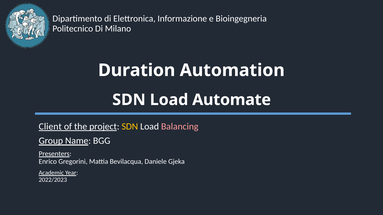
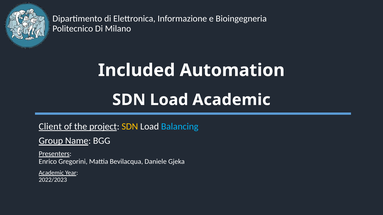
Duration: Duration -> Included (137, 70)
Load Automate: Automate -> Academic (231, 100)
Balancing colour: pink -> light blue (180, 127)
